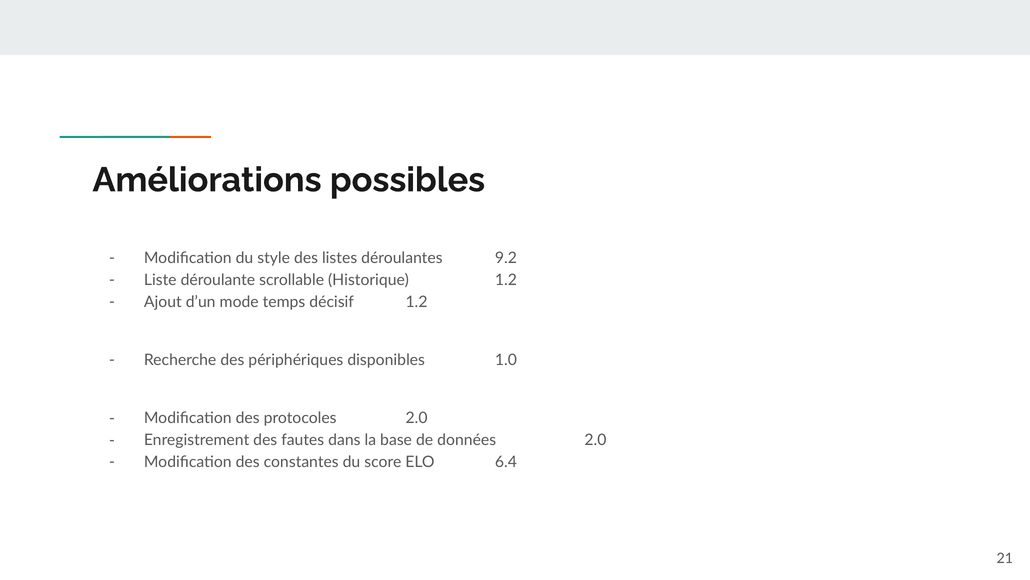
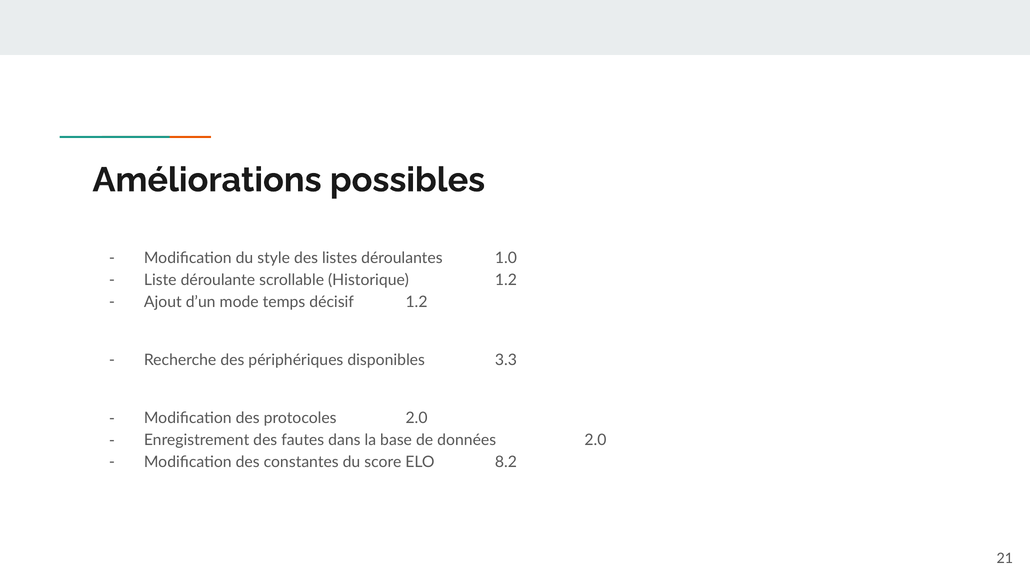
9.2: 9.2 -> 1.0 (506, 258)
1.0: 1.0 -> 3.3 (506, 360)
6.4: 6.4 -> 8.2 (506, 462)
